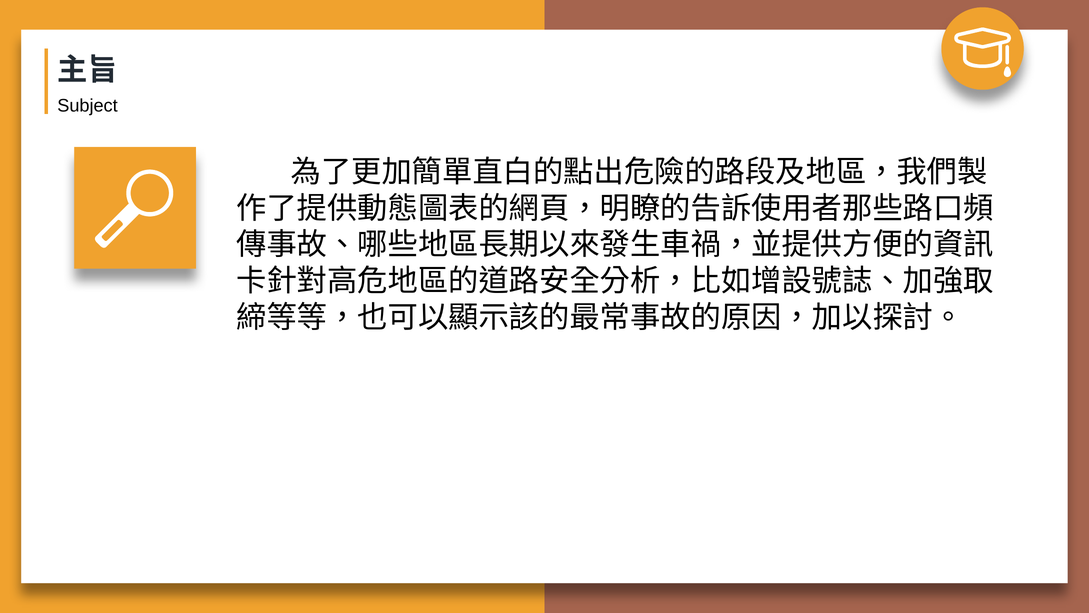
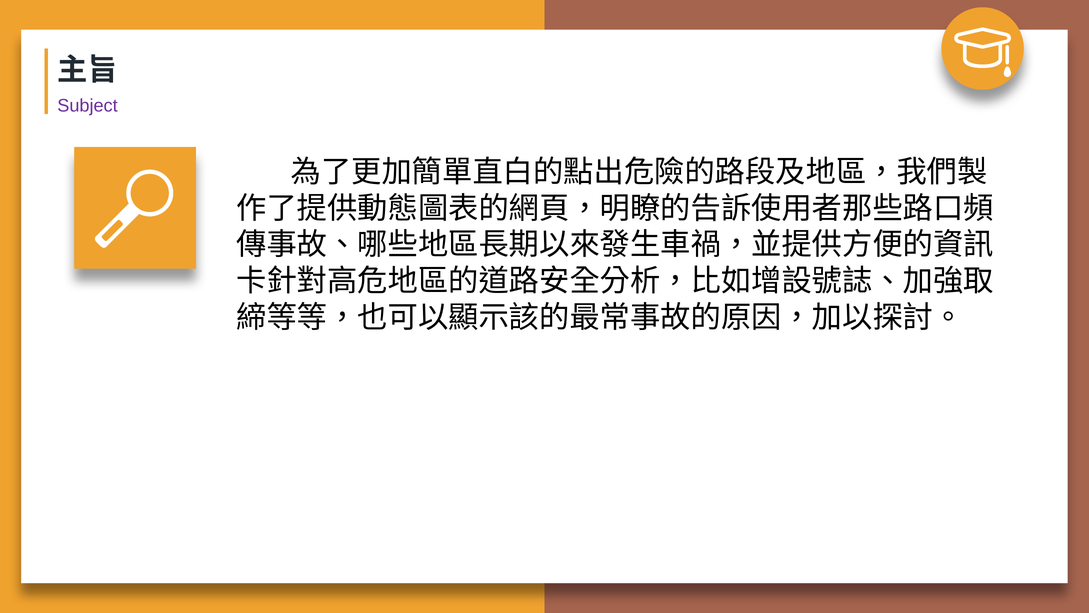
Subject colour: black -> purple (88, 106)
